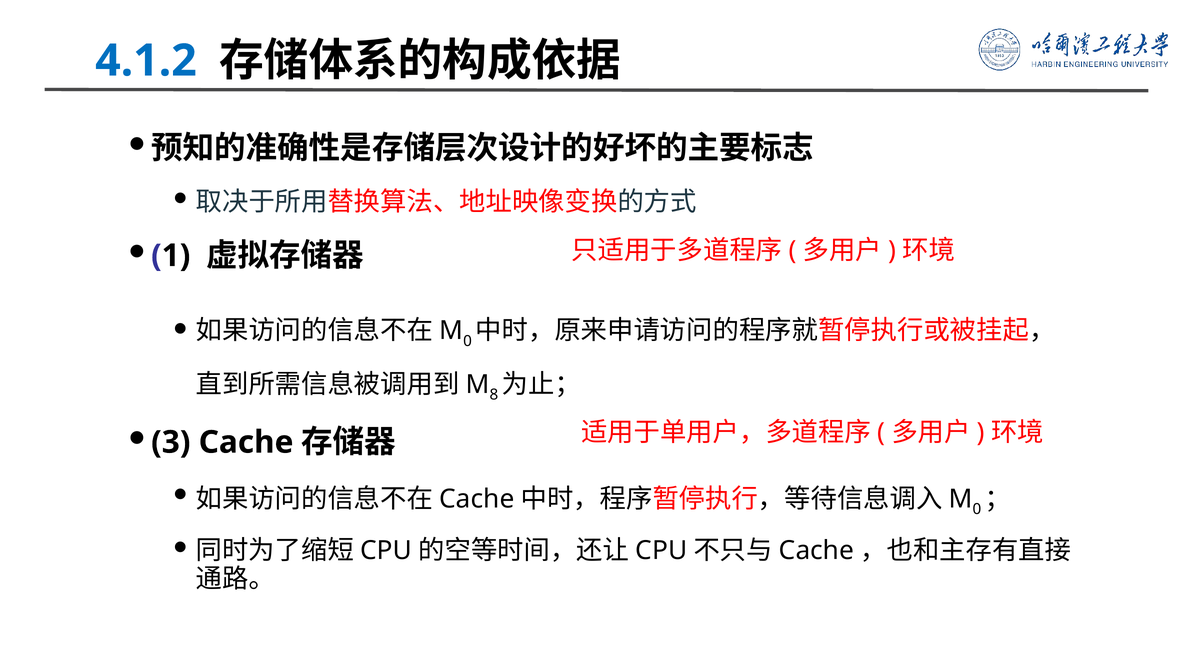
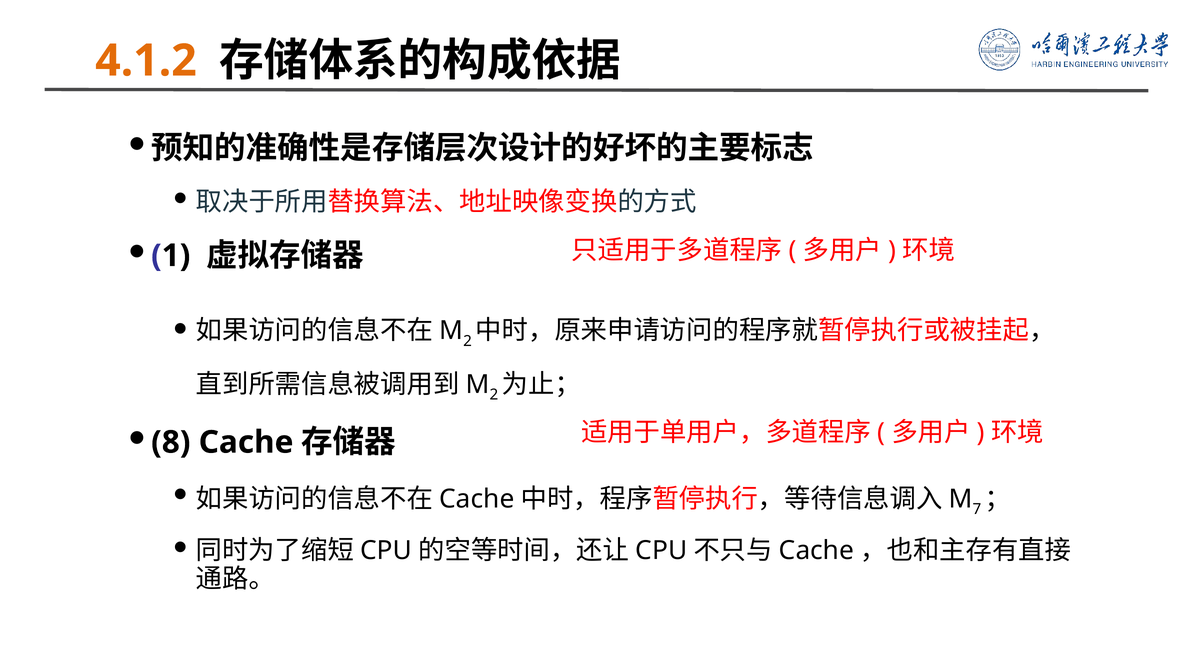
4.1.2 colour: blue -> orange (146, 61)
0: 0 -> 2 (468, 341)
8: 8 -> 2 (494, 395)
3: 3 -> 8 (171, 442)
0: 0 -> 7 (977, 509)
